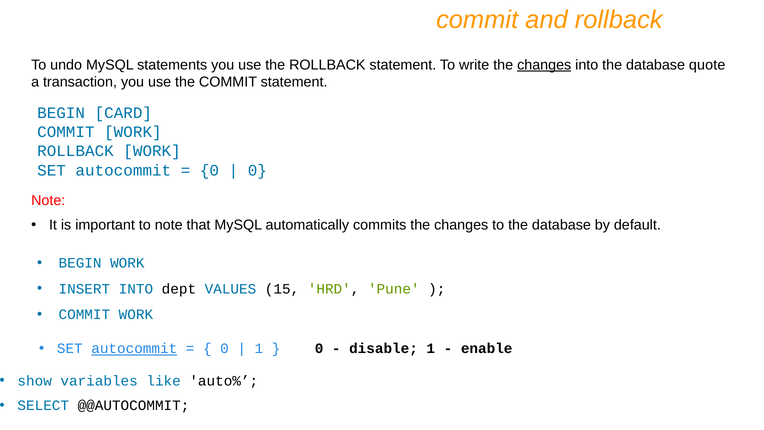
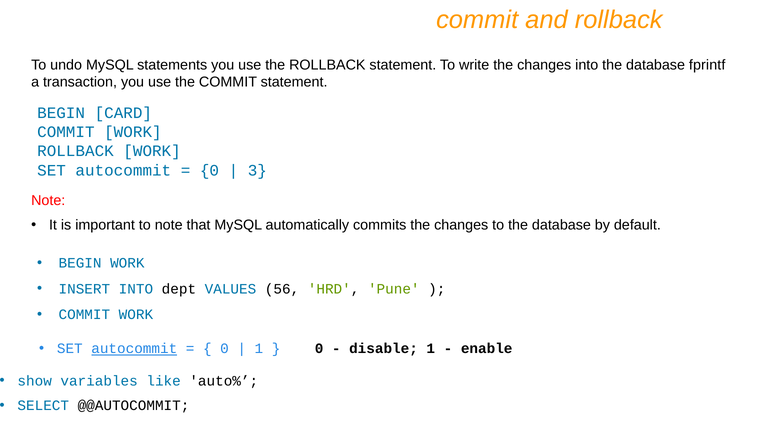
changes underline: present -> none (544, 65)
quote: quote -> fprintf (707, 65)
0: 0 -> 3 (257, 170)
15: 15 -> 56 (282, 289)
